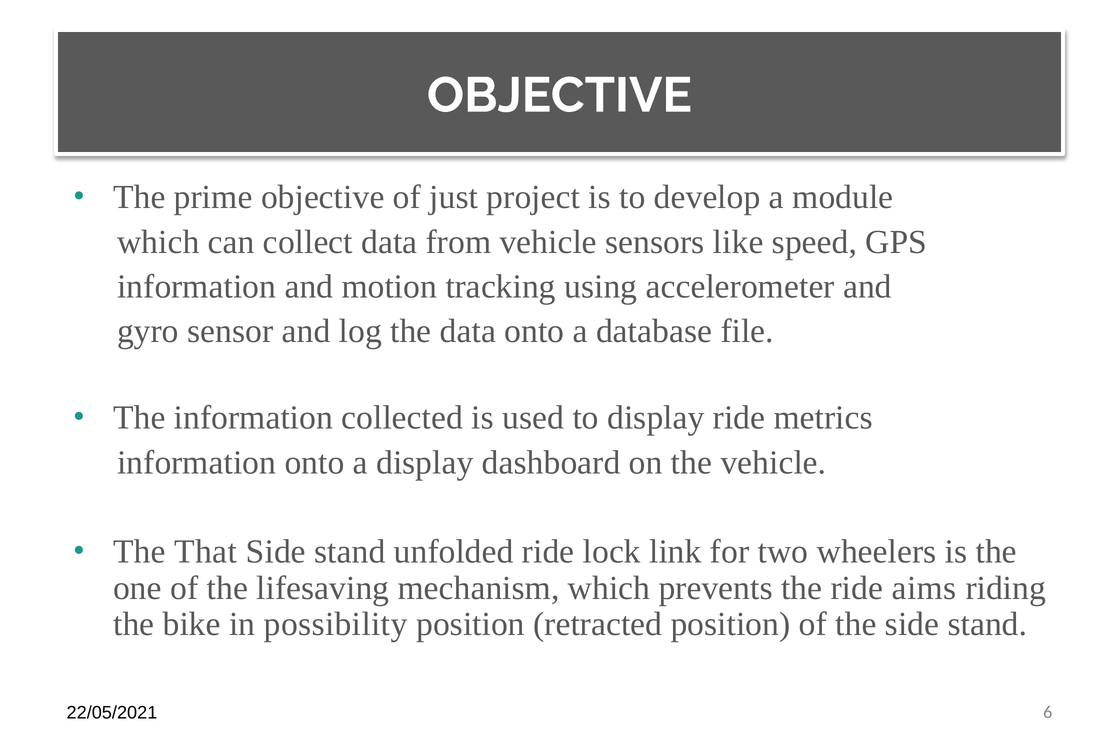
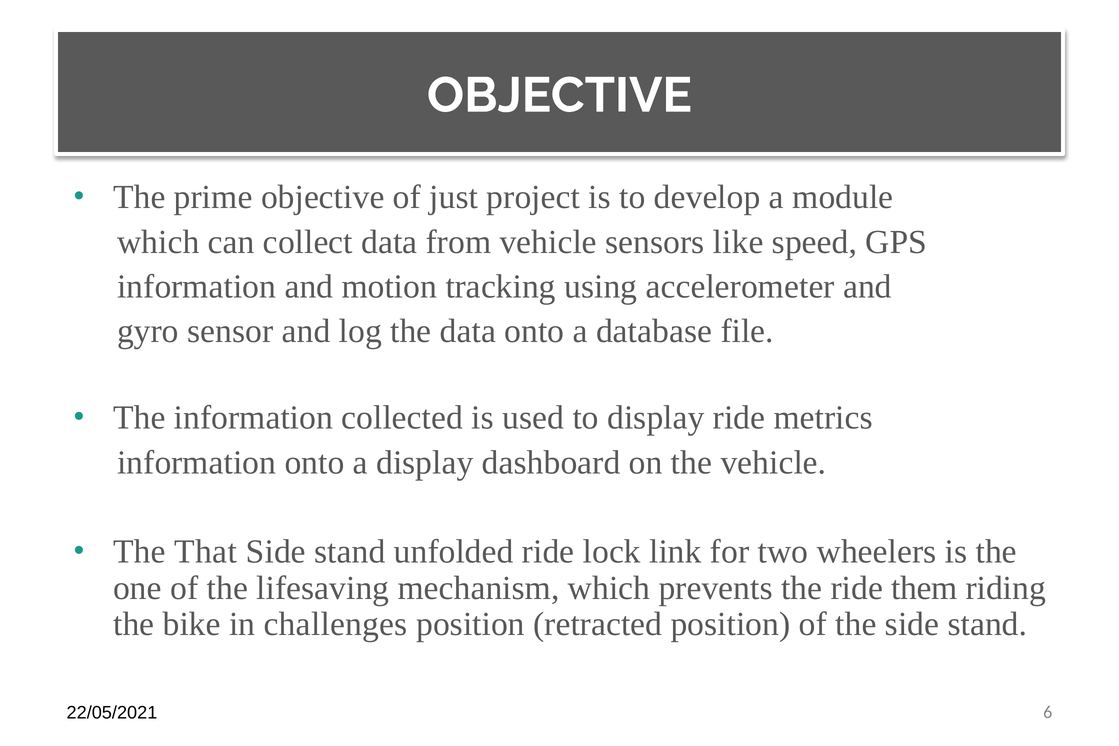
aims: aims -> them (924, 588)
possibility: possibility -> challenges (336, 624)
